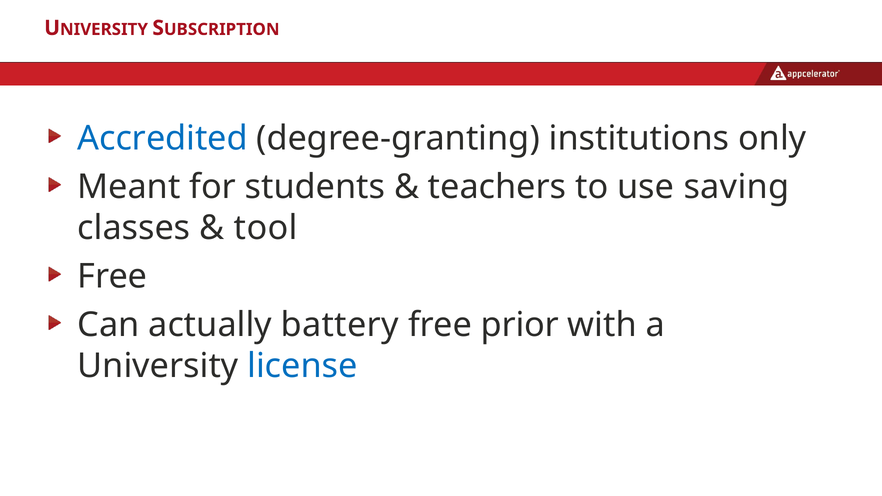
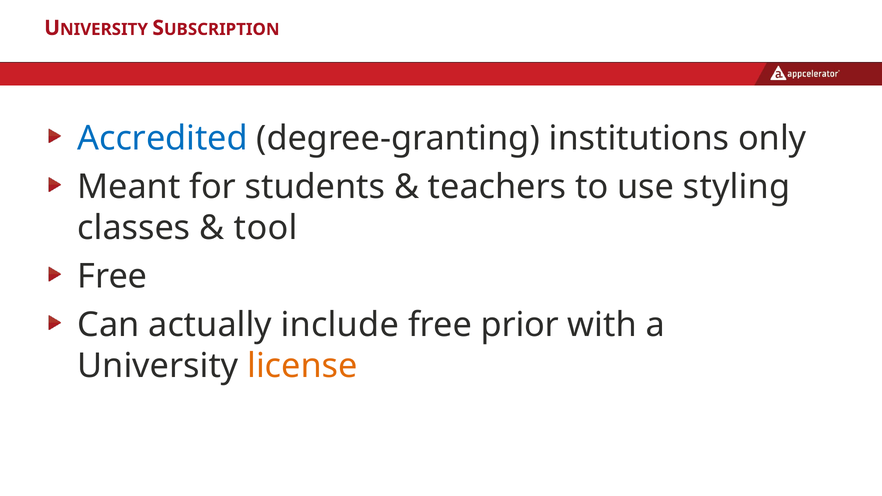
saving: saving -> styling (737, 187)
battery: battery -> include (340, 325)
license colour: blue -> orange (302, 366)
